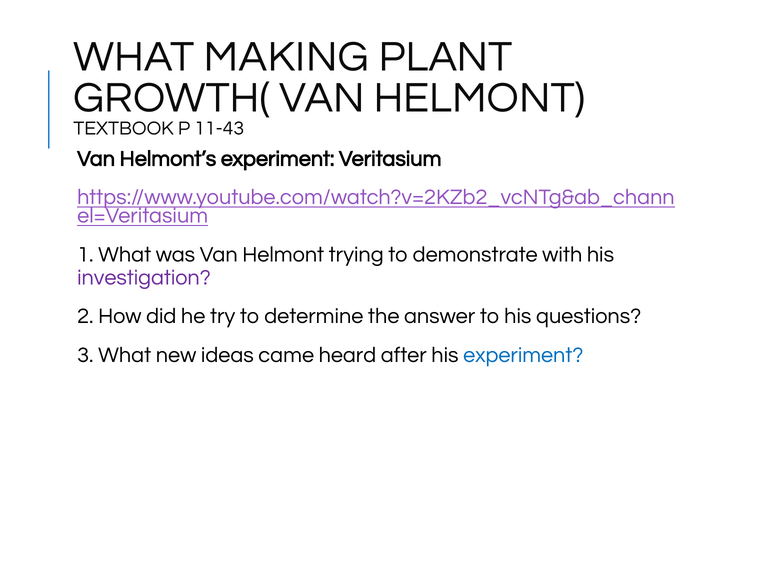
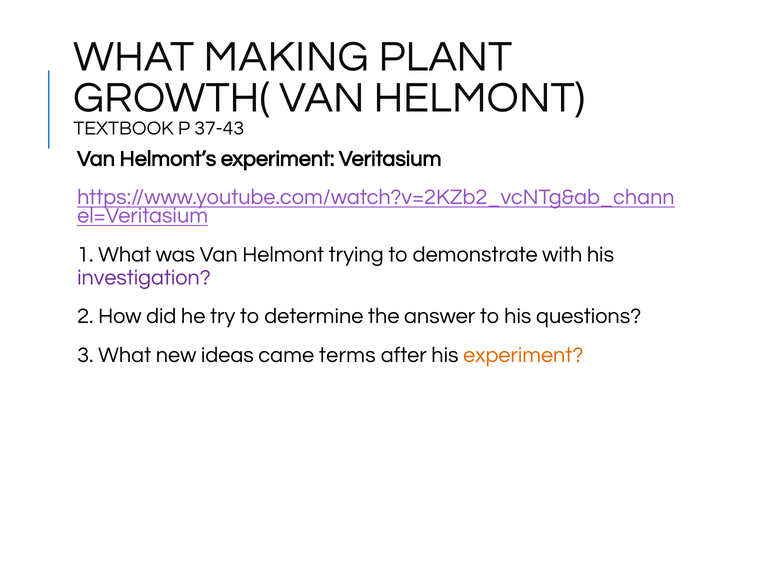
11-43: 11-43 -> 37-43 (219, 128)
heard: heard -> terms (347, 355)
experiment colour: blue -> orange (523, 355)
